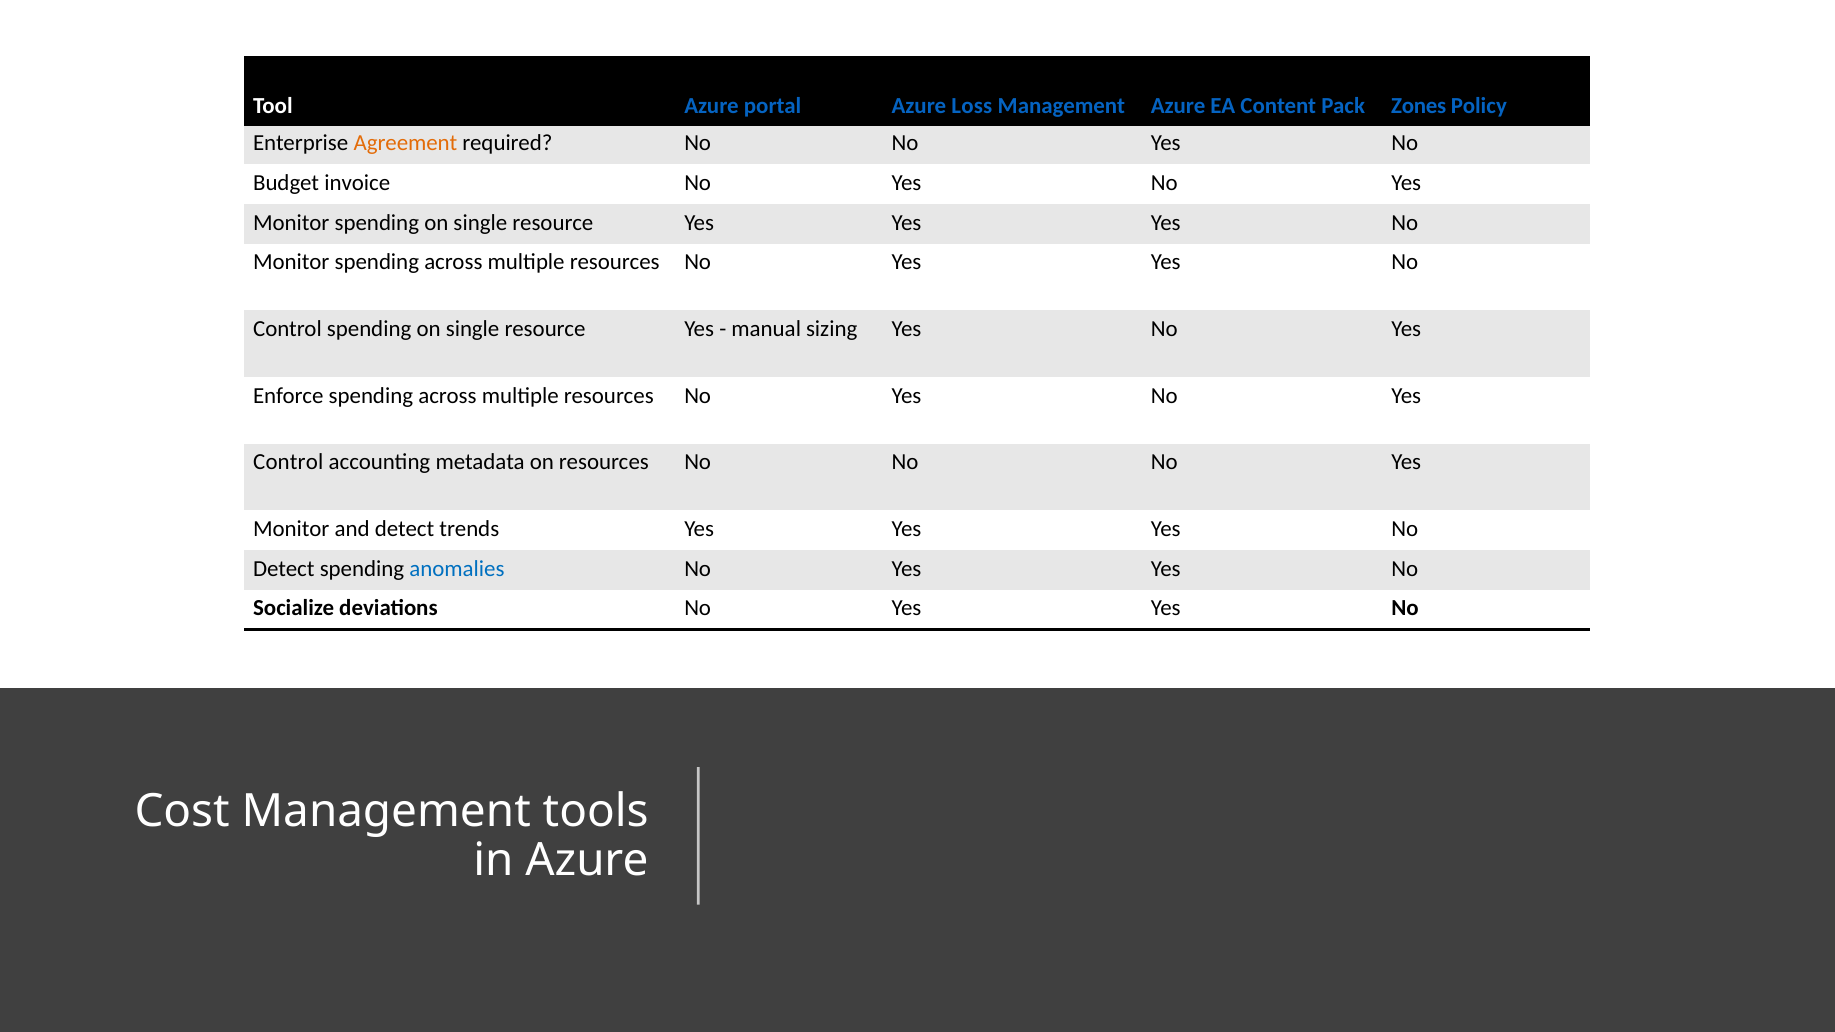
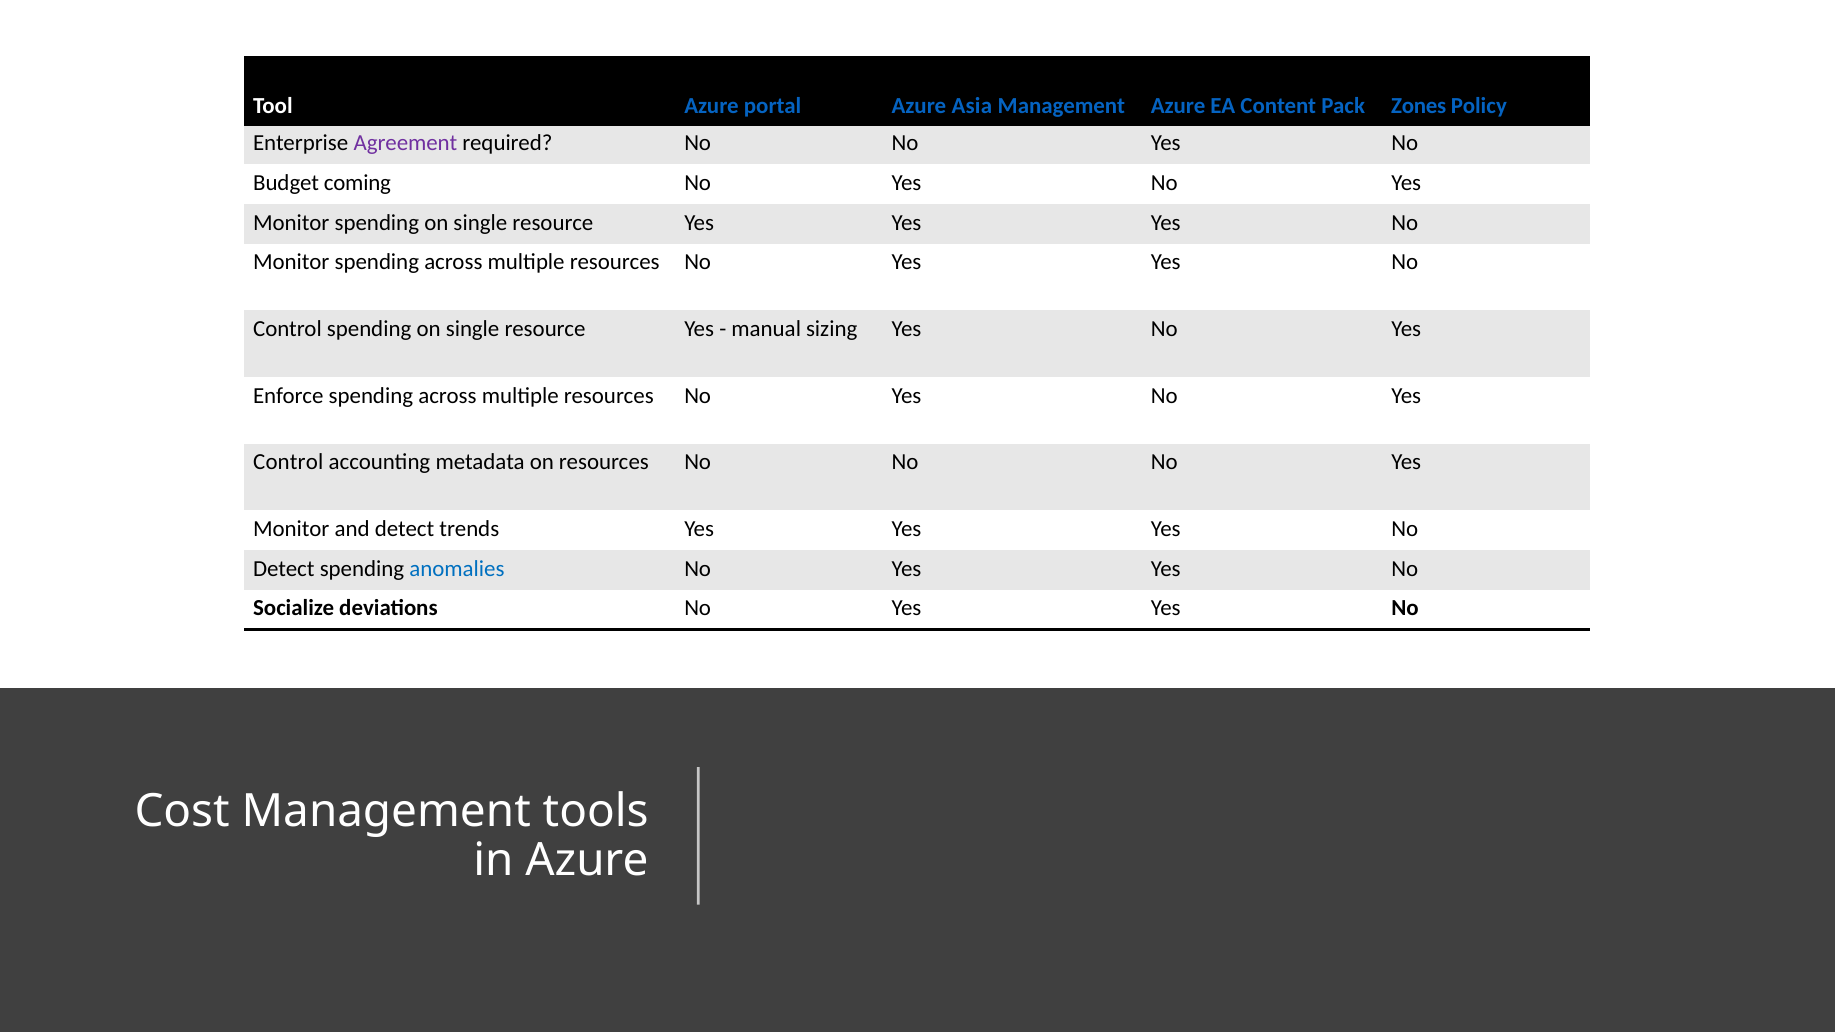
Loss: Loss -> Asia (972, 106)
Agreement colour: orange -> purple (405, 143)
invoice: invoice -> coming (357, 183)
